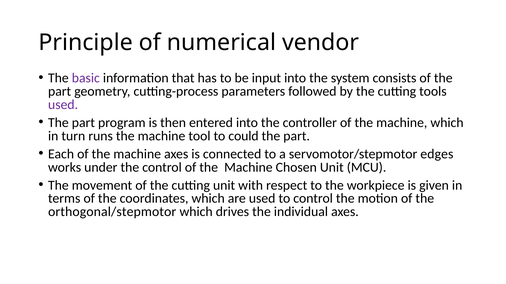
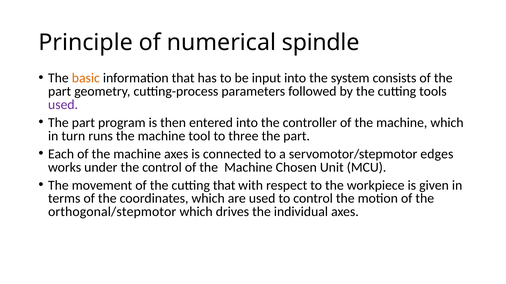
vendor: vendor -> spindle (321, 43)
basic colour: purple -> orange (86, 78)
could: could -> three (243, 136)
cutting unit: unit -> that (224, 186)
